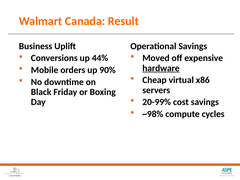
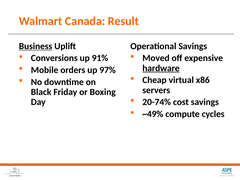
Business underline: none -> present (36, 46)
44%: 44% -> 91% (100, 58)
90%: 90% -> 97% (108, 70)
20-99%: 20-99% -> 20-74% (157, 102)
~98%: ~98% -> ~49% (153, 114)
